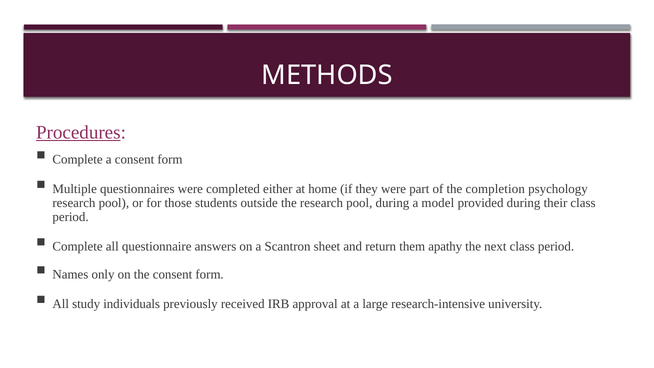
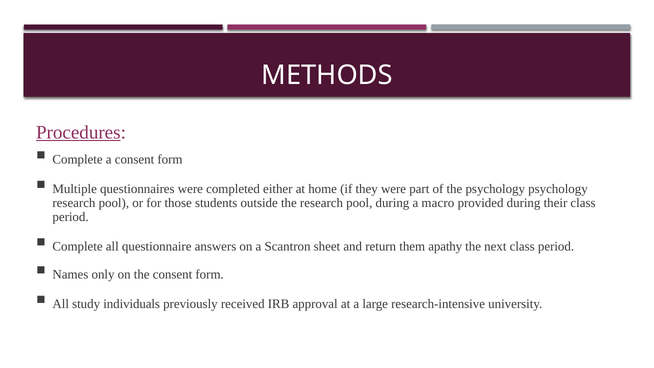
the completion: completion -> psychology (495, 189)
model: model -> macro (438, 203)
